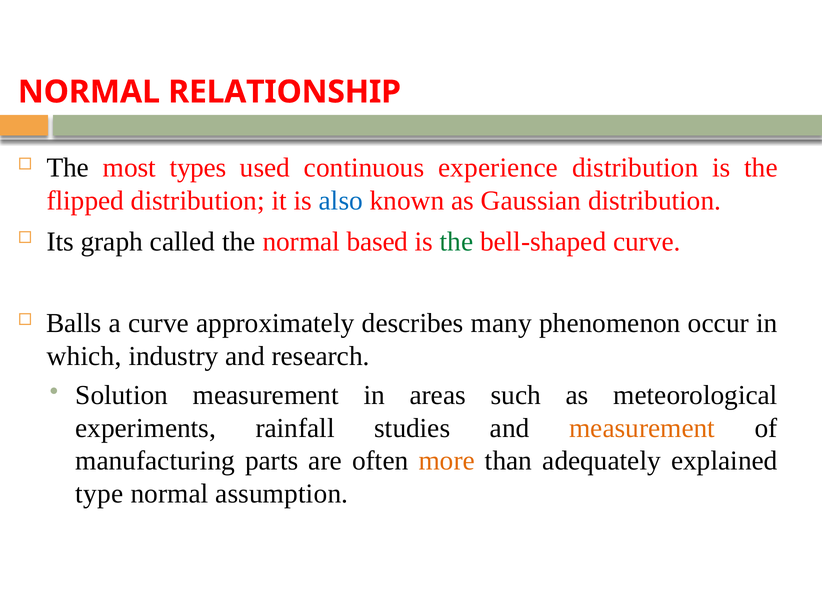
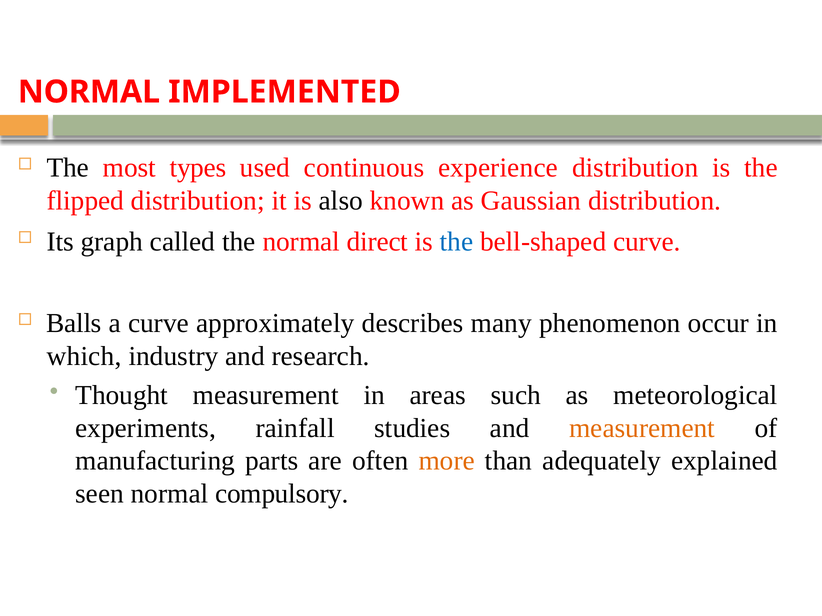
RELATIONSHIP: RELATIONSHIP -> IMPLEMENTED (284, 92)
also colour: blue -> black (341, 201)
based: based -> direct (377, 242)
the colour: green -> blue (456, 242)
Solution: Solution -> Thought (122, 396)
type: type -> seen (100, 494)
assumption: assumption -> compulsory (282, 494)
